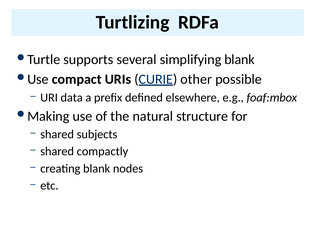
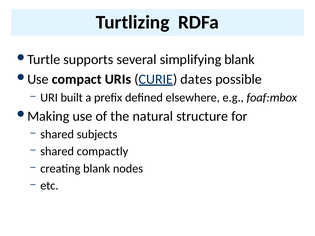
other: other -> dates (196, 79)
data: data -> built (72, 98)
